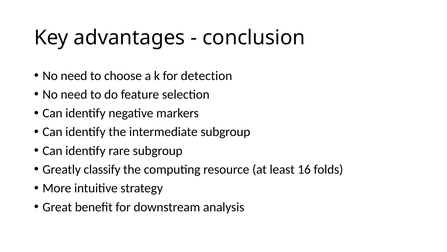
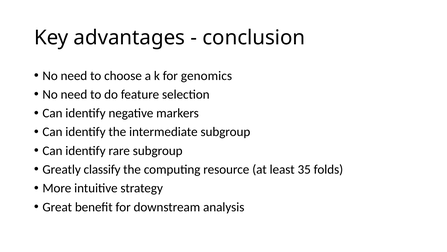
detection: detection -> genomics (206, 76)
16: 16 -> 35 (304, 169)
